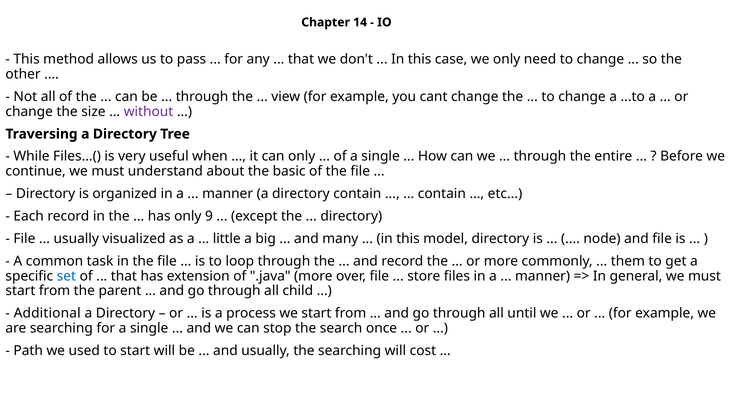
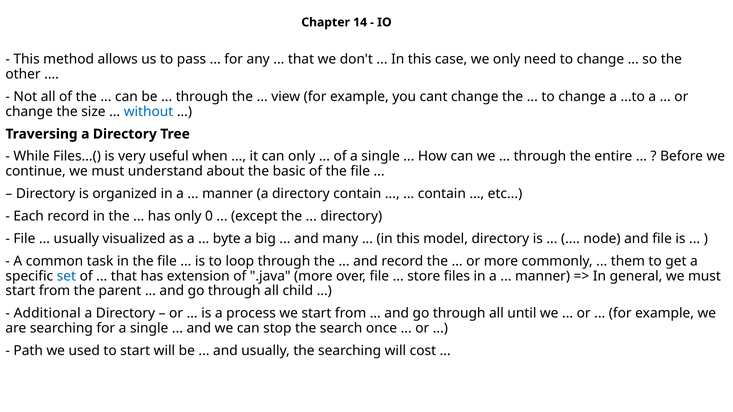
without colour: purple -> blue (149, 112)
9: 9 -> 0 (209, 216)
little: little -> byte (227, 239)
